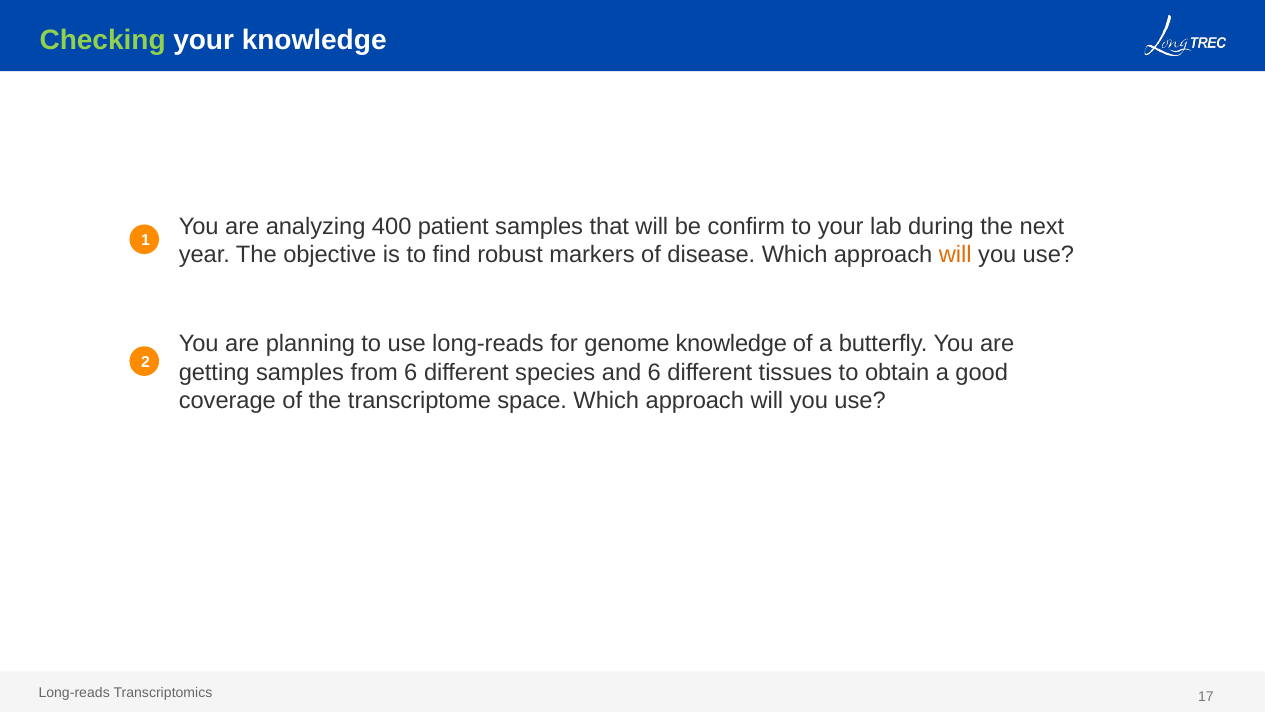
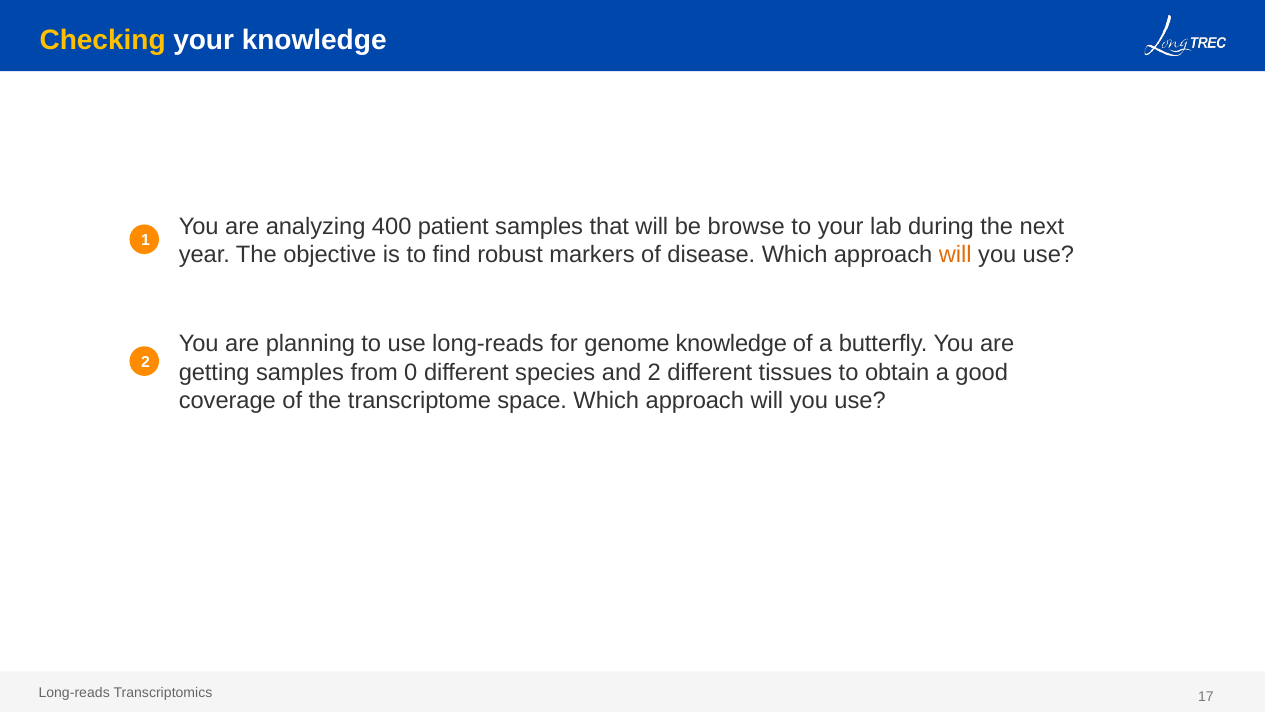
Checking colour: light green -> yellow (103, 40)
confirm: confirm -> browse (746, 227)
from 6: 6 -> 0 (411, 372)
and 6: 6 -> 2 (654, 372)
